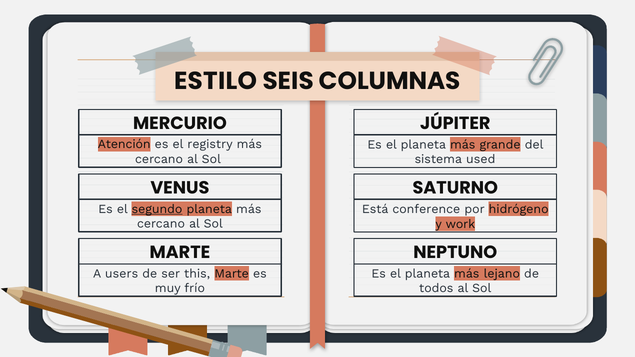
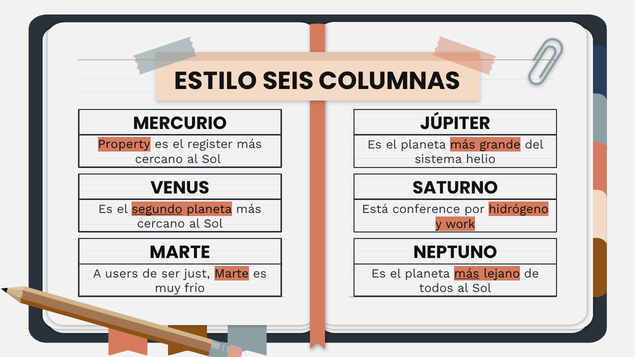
Atención: Atención -> Property (124, 144)
registry: registry -> register (210, 144)
used: used -> helio (481, 159)
this: this -> just (197, 274)
más underline: none -> present (467, 274)
